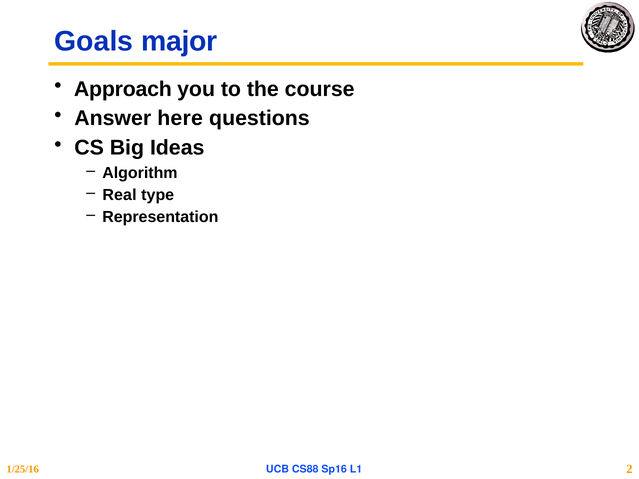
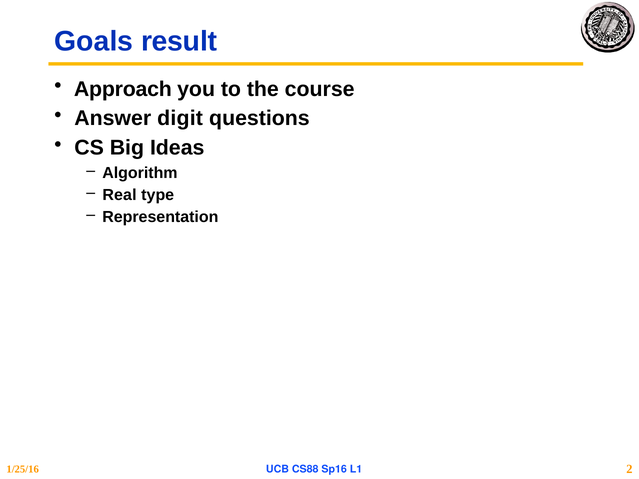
major: major -> result (179, 42)
here: here -> digit (180, 119)
